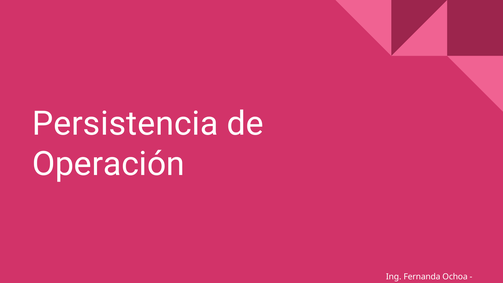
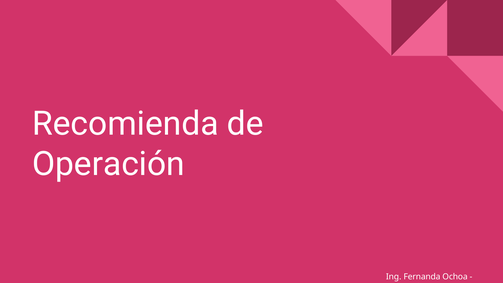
Persistencia: Persistencia -> Recomienda (125, 124)
